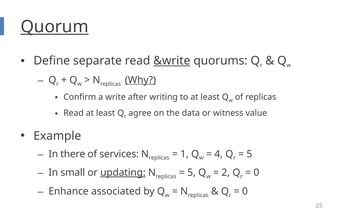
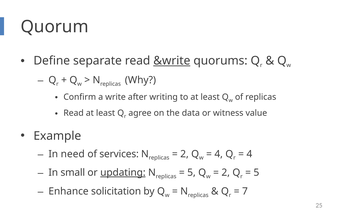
Quorum underline: present -> none (55, 27)
Why underline: present -> none (140, 80)
there: there -> need (73, 153)
1: 1 -> 2 (184, 153)
5: 5 -> 4 (249, 153)
0: 0 -> 5 (256, 172)
associated: associated -> solicitation (116, 191)
0: 0 -> 7 (245, 191)
